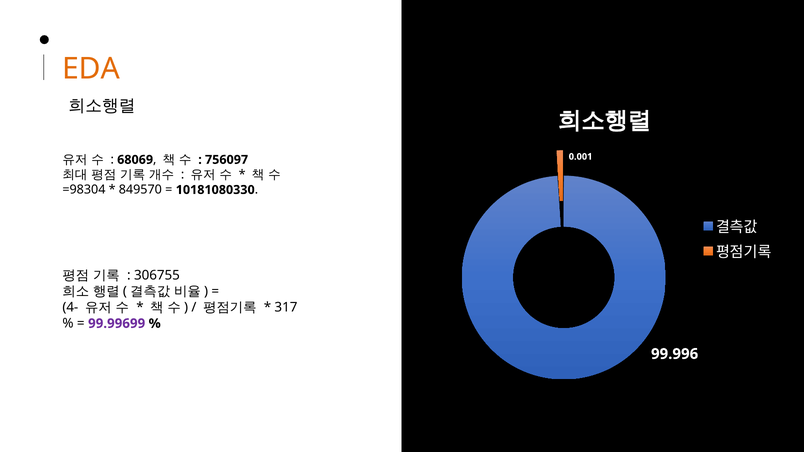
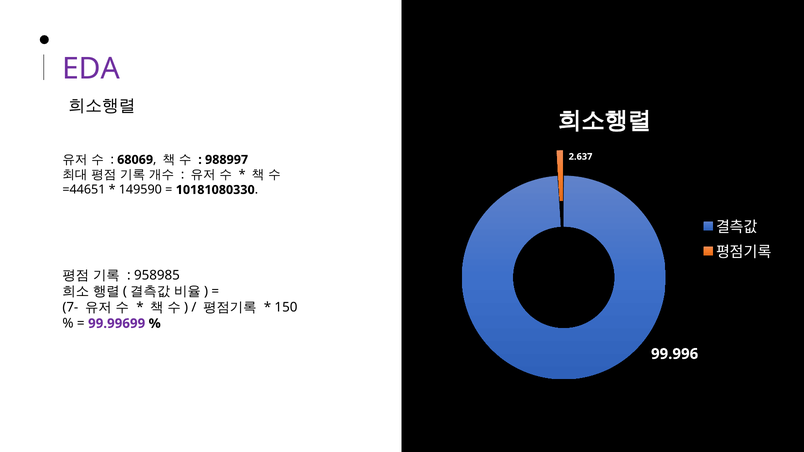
EDA colour: orange -> purple (91, 69)
756097: 756097 -> 988997 (227, 160)
0.001: 0.001 -> 2.637 (581, 157)
=98304: =98304 -> =44651 (84, 190)
849570: 849570 -> 149590 (140, 190)
306755: 306755 -> 958985 (157, 275)
4-: 4- -> 7- (70, 308)
317: 317 -> 150 (286, 308)
